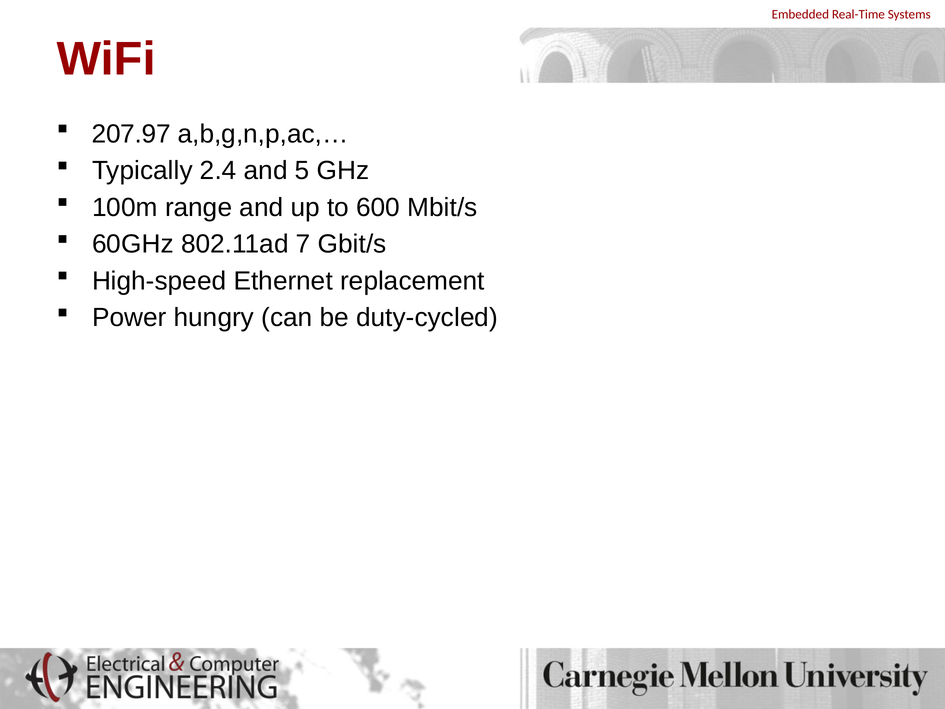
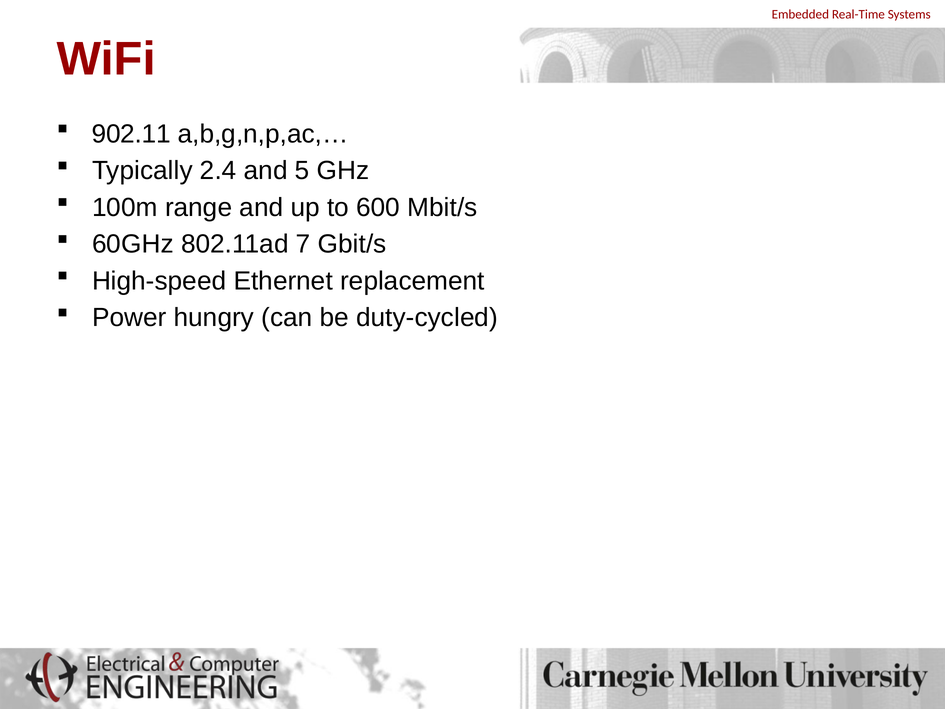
207.97: 207.97 -> 902.11 (131, 134)
